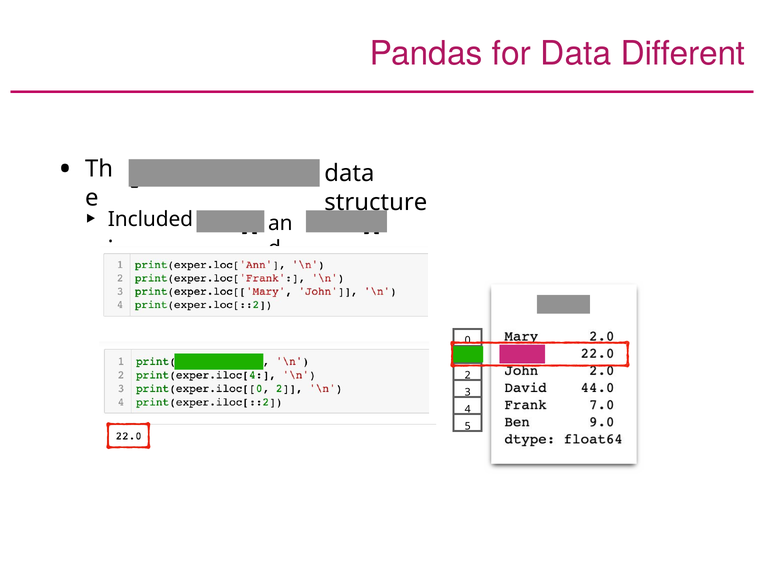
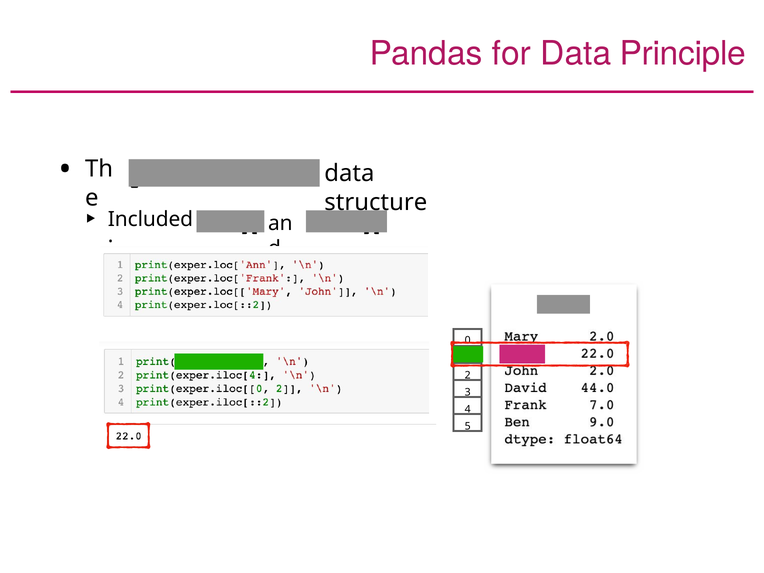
Different: Different -> Principle (683, 53)
